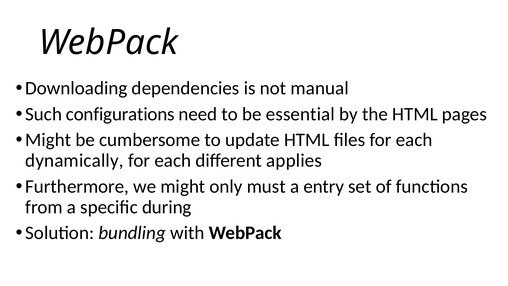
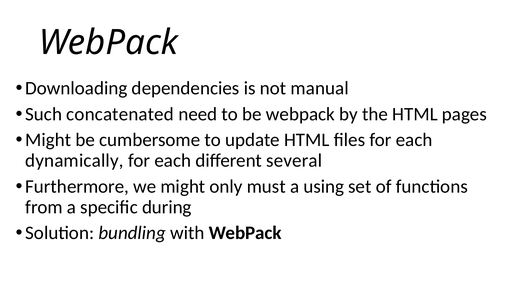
configurations: configurations -> concatenated (120, 114)
be essential: essential -> webpack (300, 114)
applies: applies -> several (294, 160)
entry: entry -> using (324, 186)
